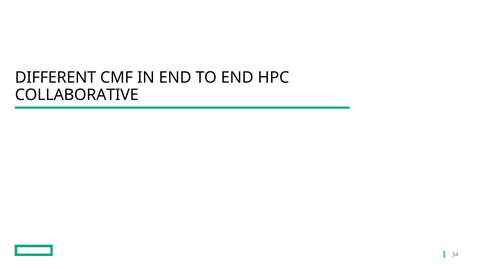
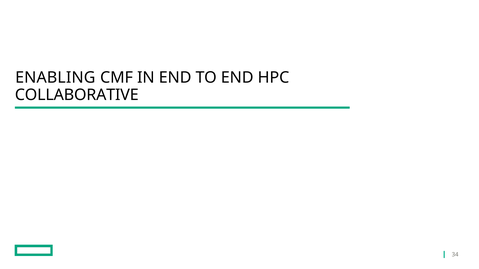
DIFFERENT: DIFFERENT -> ENABLING (55, 78)
